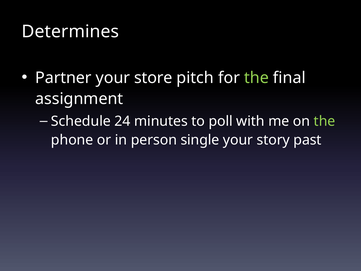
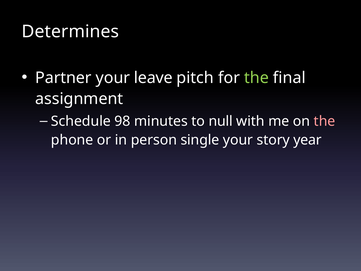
store: store -> leave (153, 78)
24: 24 -> 98 (122, 121)
poll: poll -> null (221, 121)
the colour: light green -> pink (325, 121)
past: past -> year (308, 140)
